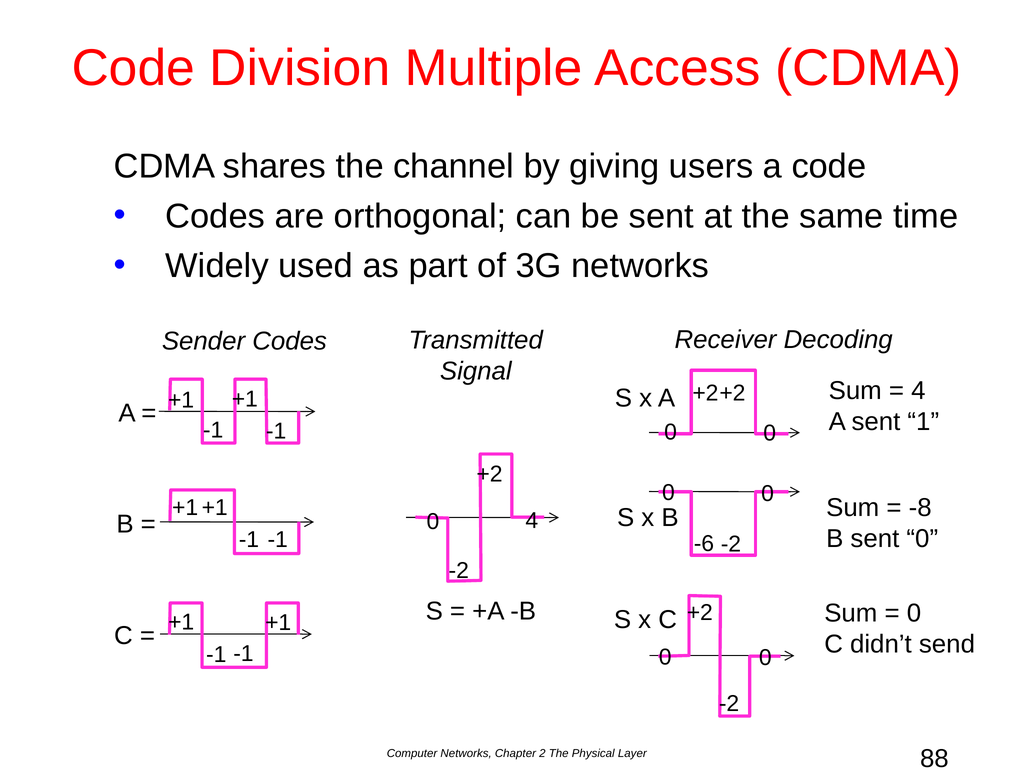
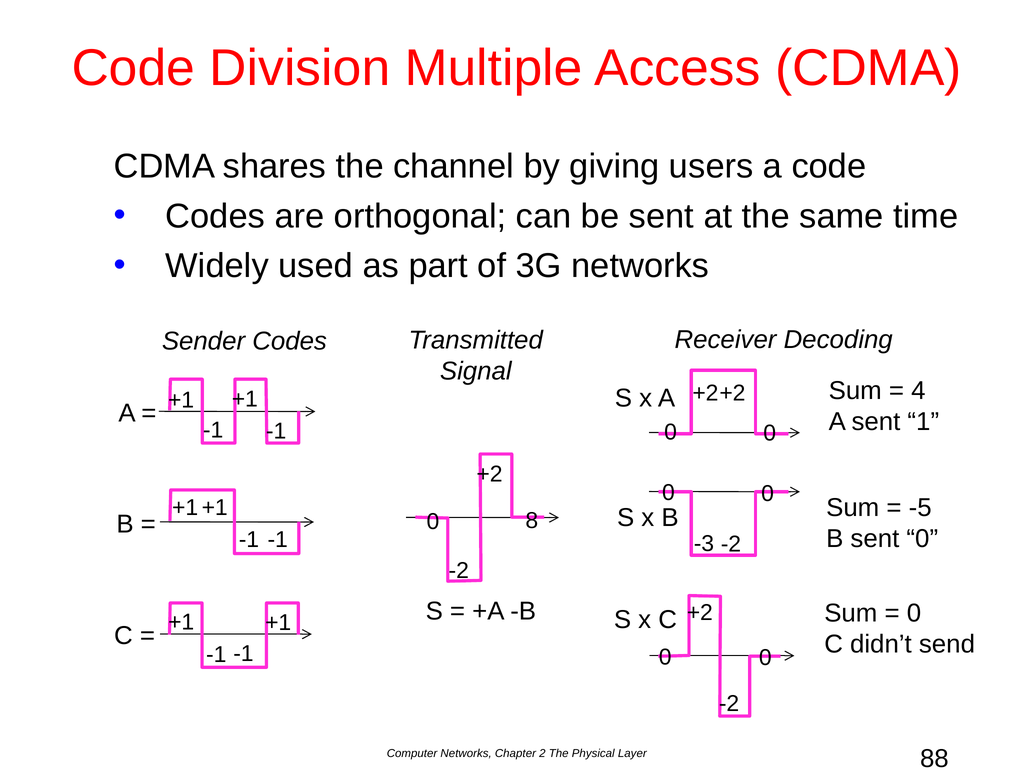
-8: -8 -> -5 (920, 508)
0 4: 4 -> 8 (532, 521)
-6: -6 -> -3 (704, 544)
